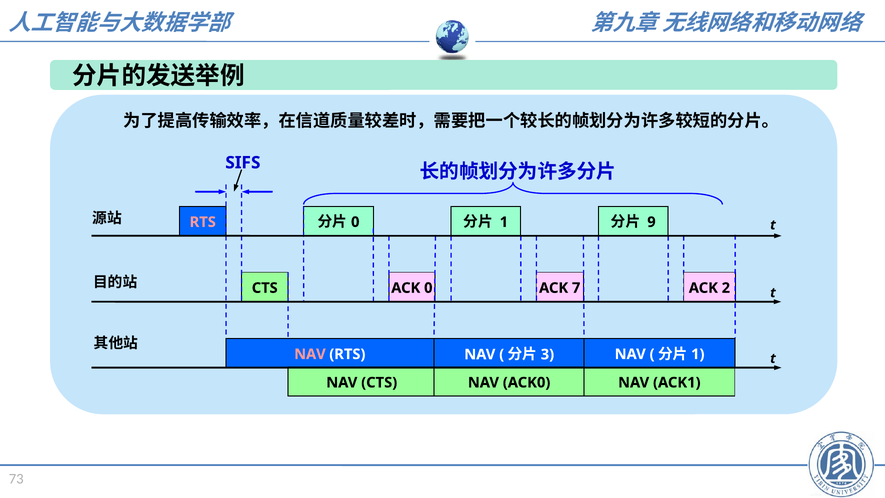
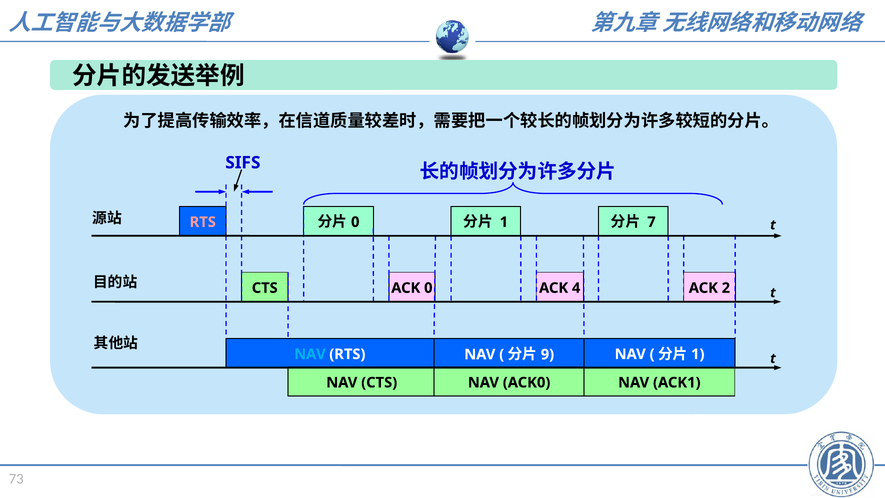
9: 9 -> 7 (651, 222)
7: 7 -> 4 (576, 288)
NAV colour: pink -> light blue (310, 354)
3: 3 -> 9 (547, 354)
